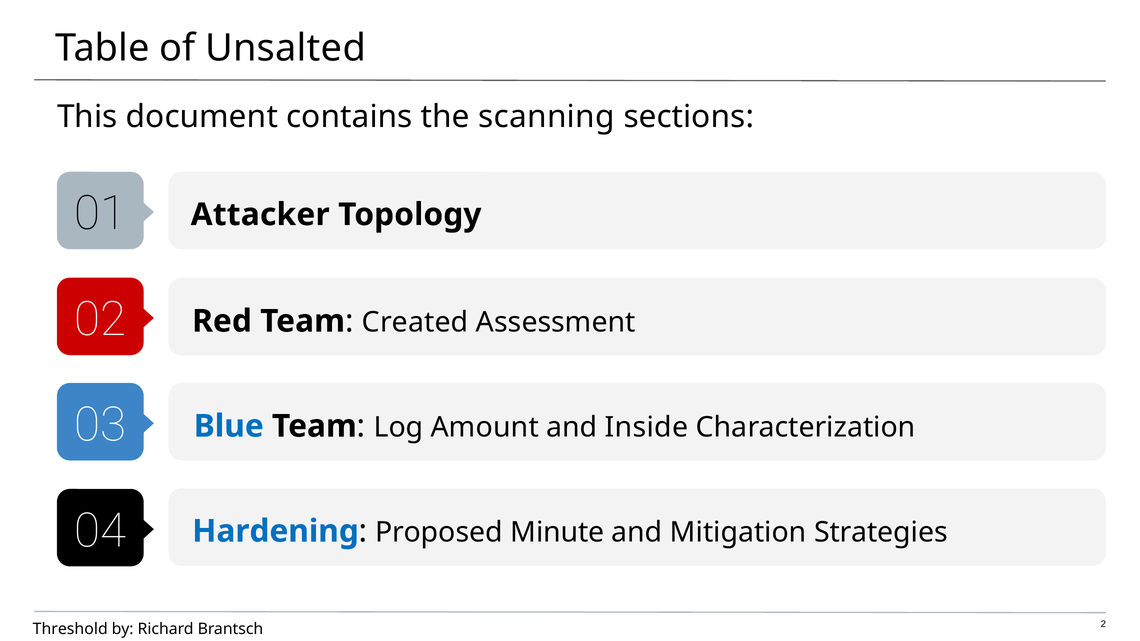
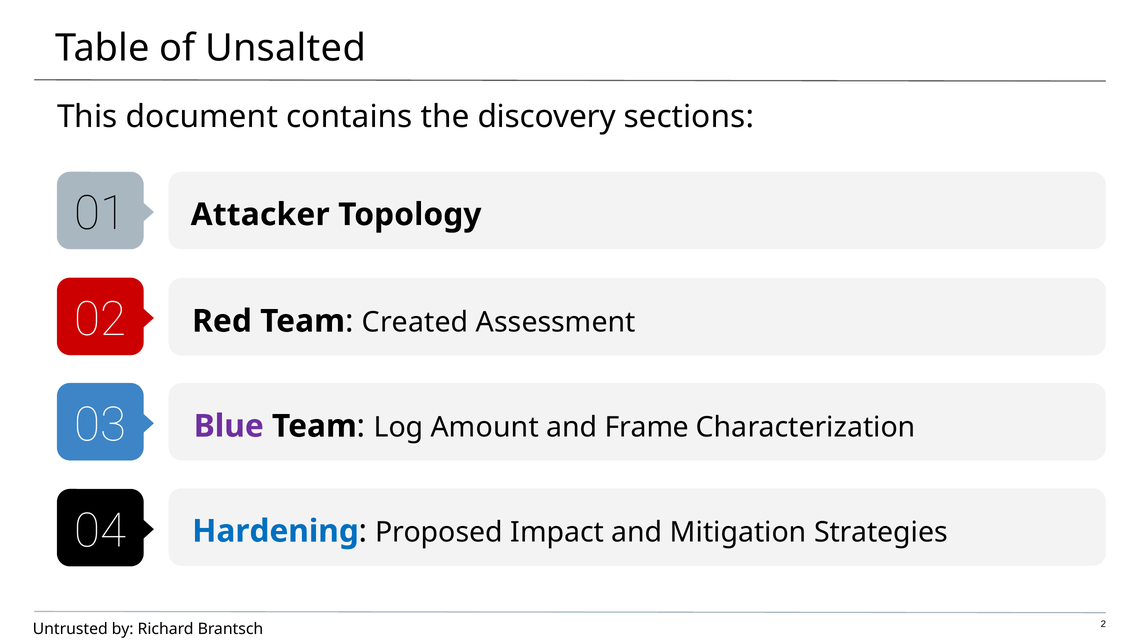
scanning: scanning -> discovery (547, 117)
Blue colour: blue -> purple (229, 426)
Inside: Inside -> Frame (647, 427)
Minute: Minute -> Impact (557, 532)
Threshold: Threshold -> Untrusted (70, 629)
